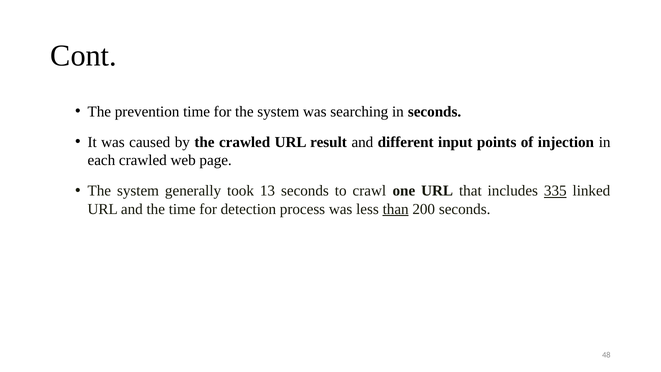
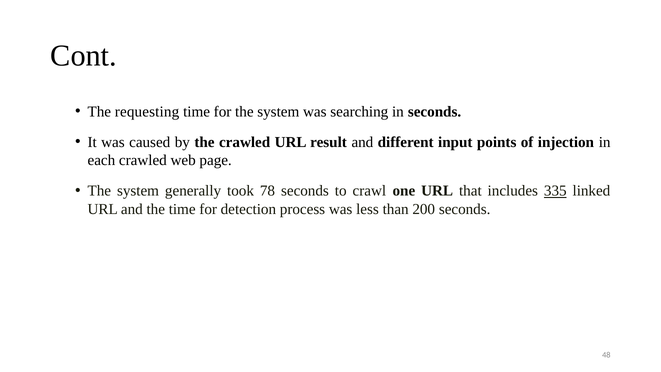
prevention: prevention -> requesting (147, 112)
13: 13 -> 78 (267, 191)
than underline: present -> none (396, 209)
